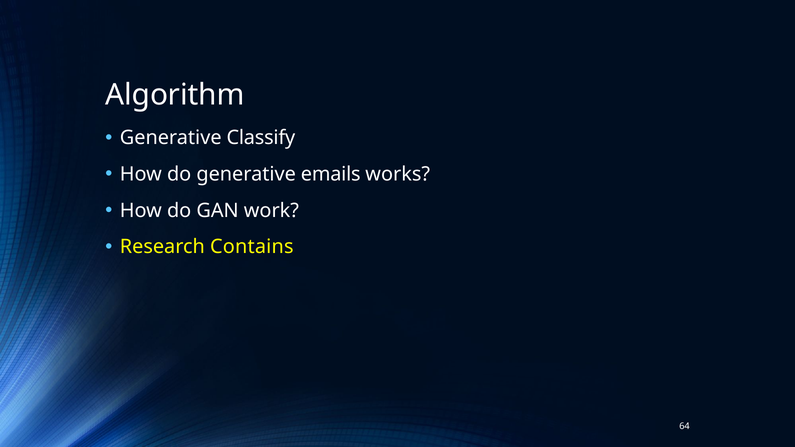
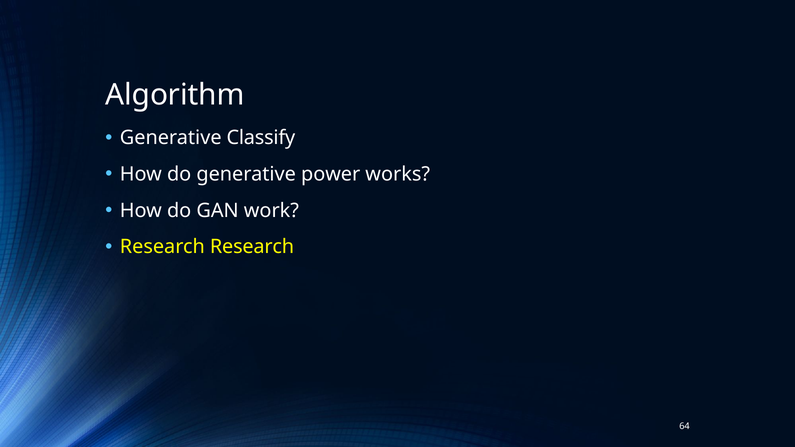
emails: emails -> power (331, 174)
Research Contains: Contains -> Research (252, 247)
